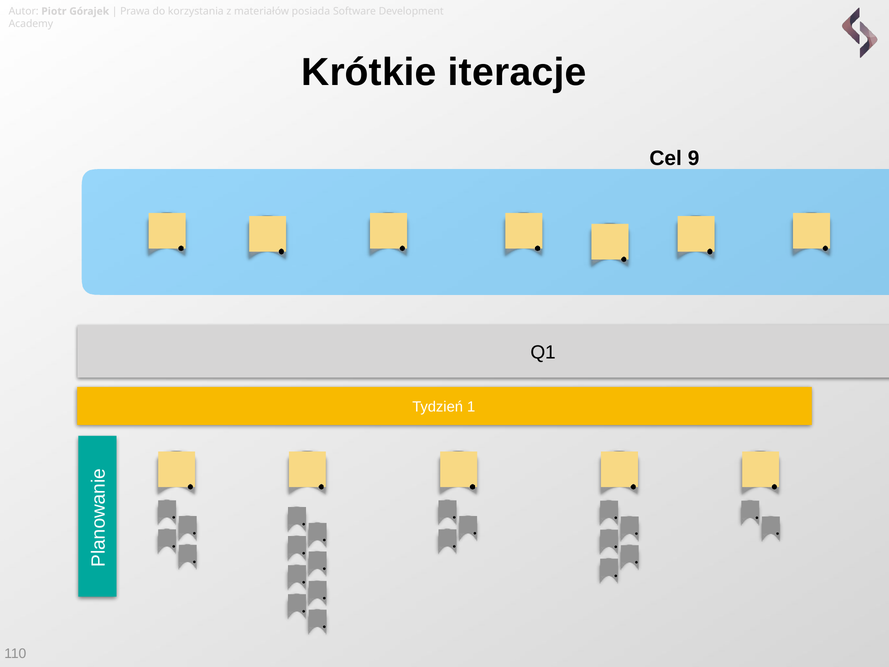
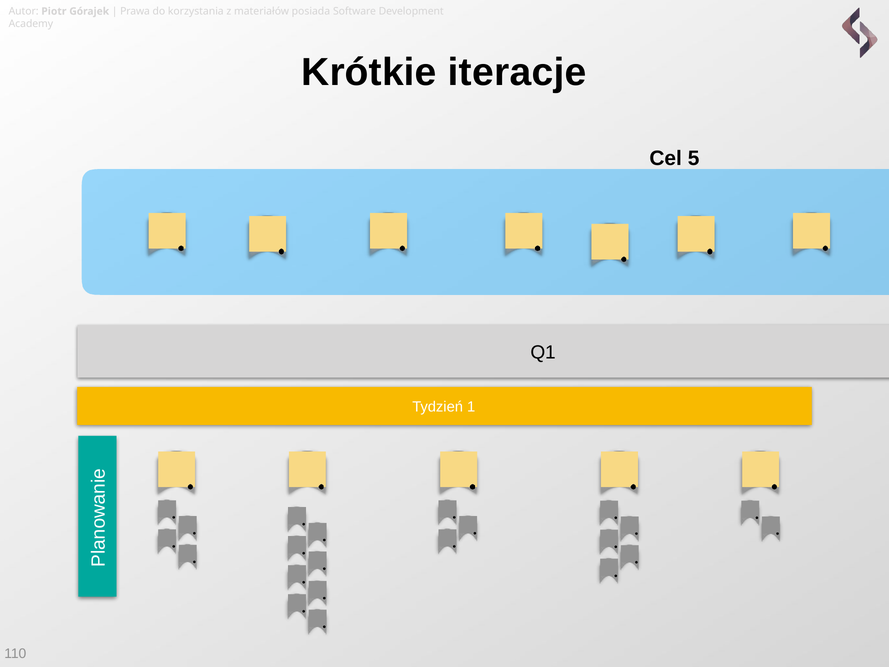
9: 9 -> 5 (694, 158)
